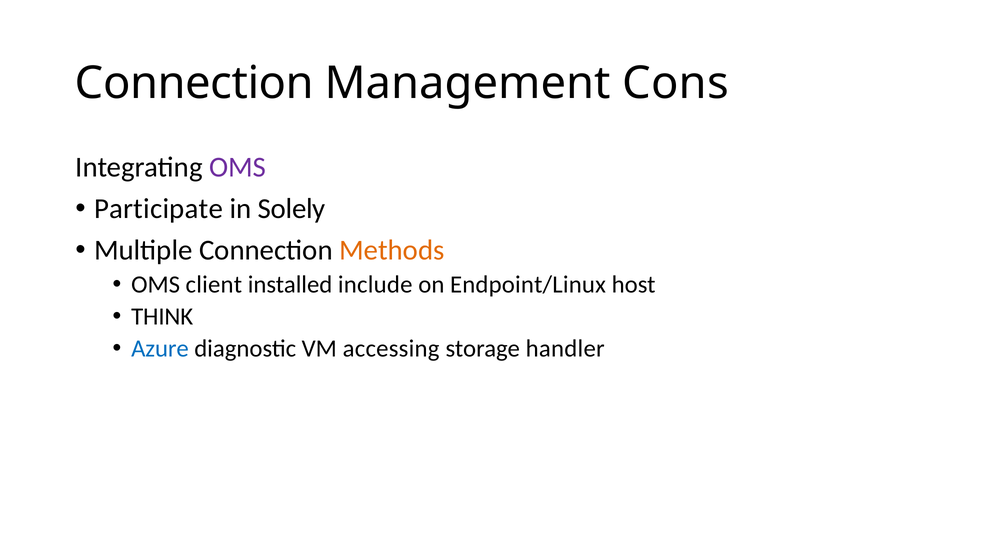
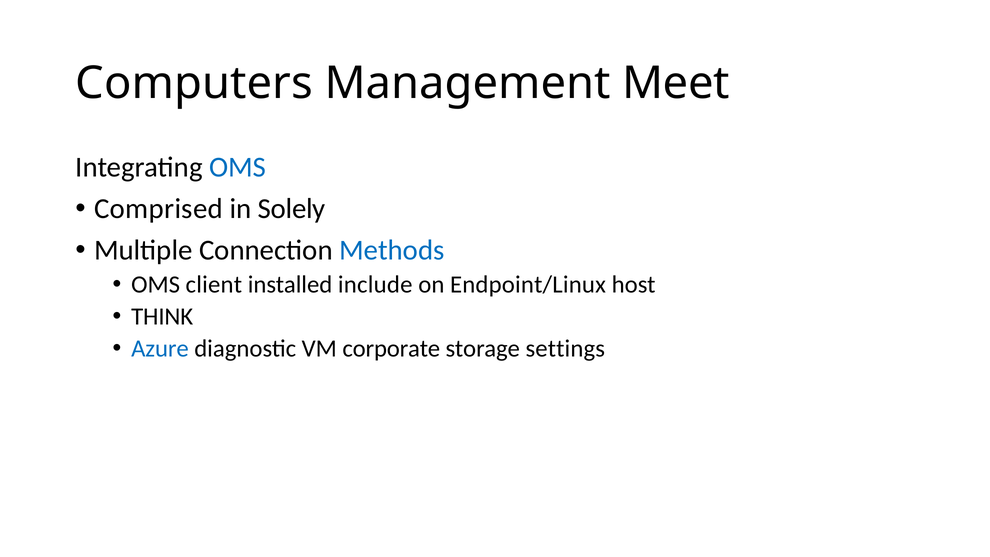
Connection: Connection -> Computers (194, 83)
Cons: Cons -> Meet (676, 83)
OMS colour: purple -> blue (238, 167)
Participate: Participate -> Comprised (159, 209)
Methods colour: orange -> blue (392, 250)
accessing: accessing -> corporate (391, 348)
handler: handler -> settings (565, 348)
